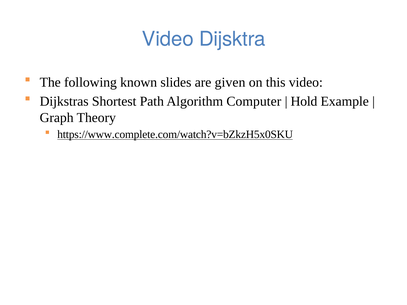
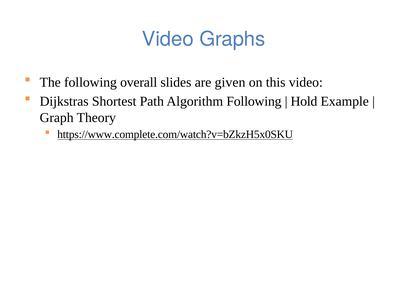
Dijsktra: Dijsktra -> Graphs (232, 39)
known: known -> overall (139, 82)
Algorithm Computer: Computer -> Following (254, 101)
